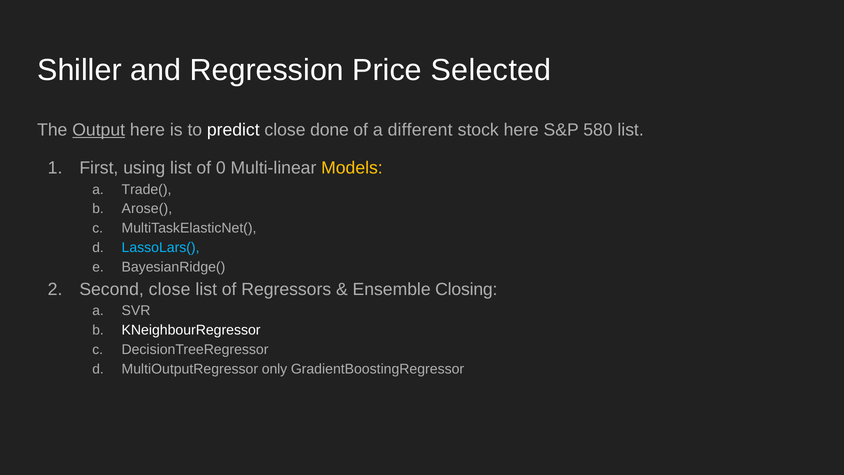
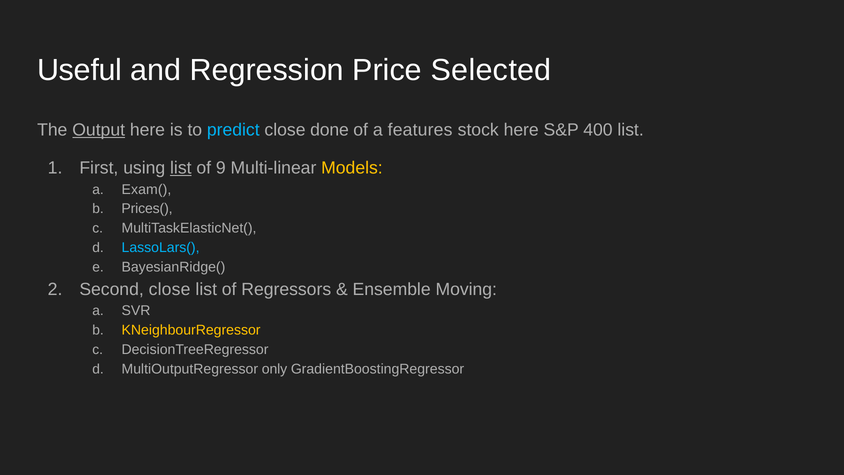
Shiller: Shiller -> Useful (80, 70)
predict colour: white -> light blue (233, 130)
different: different -> features (420, 130)
580: 580 -> 400 (598, 130)
list underline: none -> present (181, 168)
0: 0 -> 9 (221, 168)
Trade(: Trade( -> Exam( (146, 189)
Arose(: Arose( -> Prices( (147, 209)
Closing: Closing -> Moving (466, 289)
KNeighbourRegressor colour: white -> yellow (191, 330)
